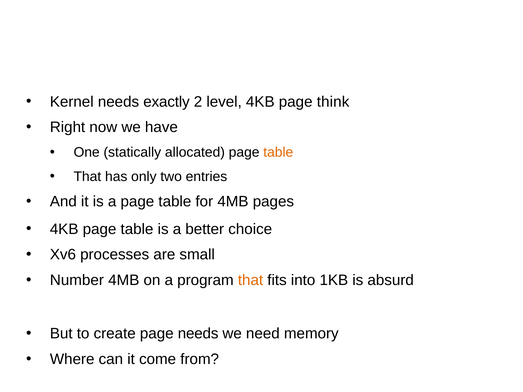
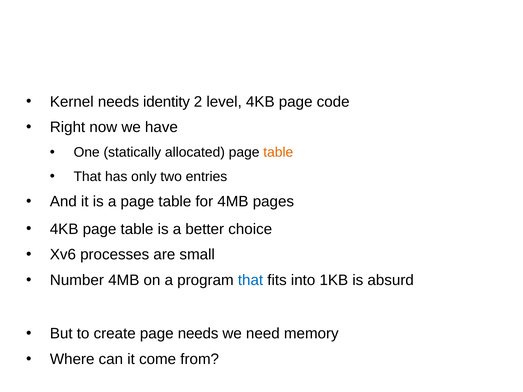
exactly: exactly -> identity (167, 102)
think: think -> code (333, 102)
that colour: orange -> blue (250, 280)
